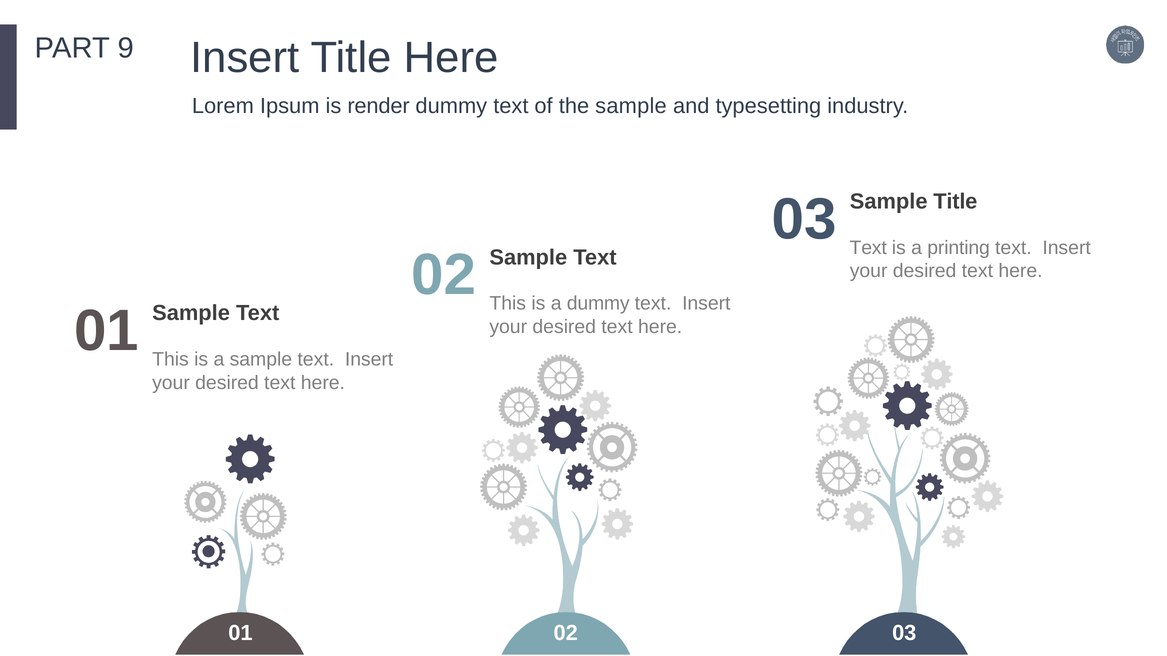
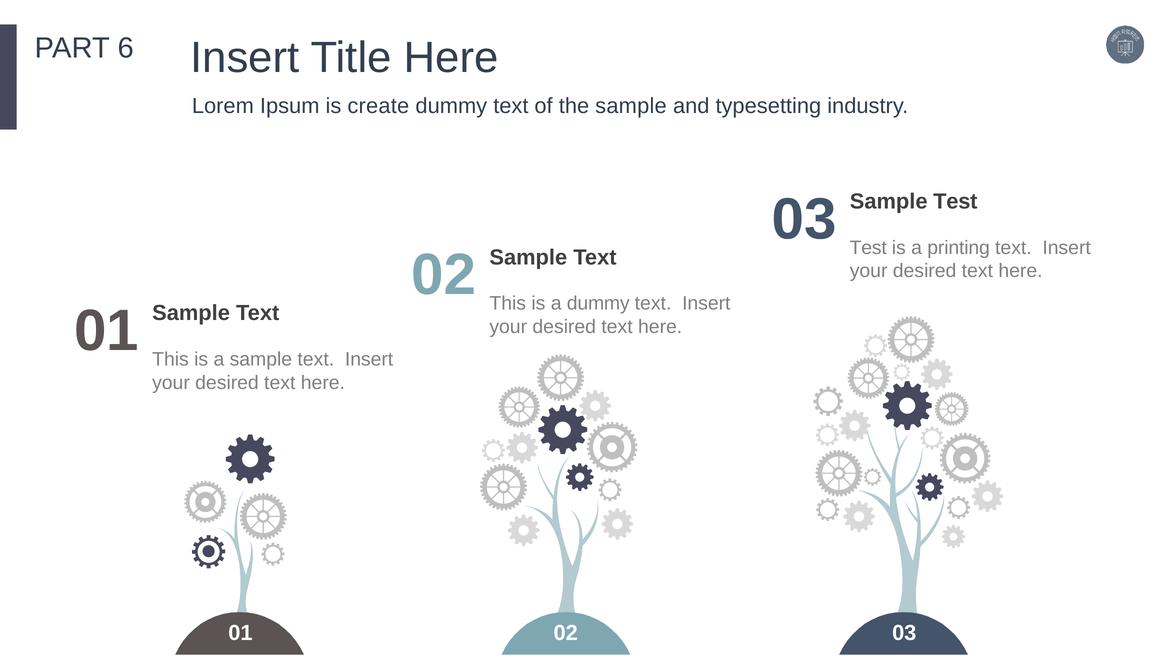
9: 9 -> 6 (126, 48)
render: render -> create (378, 106)
Sample Title: Title -> Test (955, 202)
02 Text: Text -> Test (868, 248)
